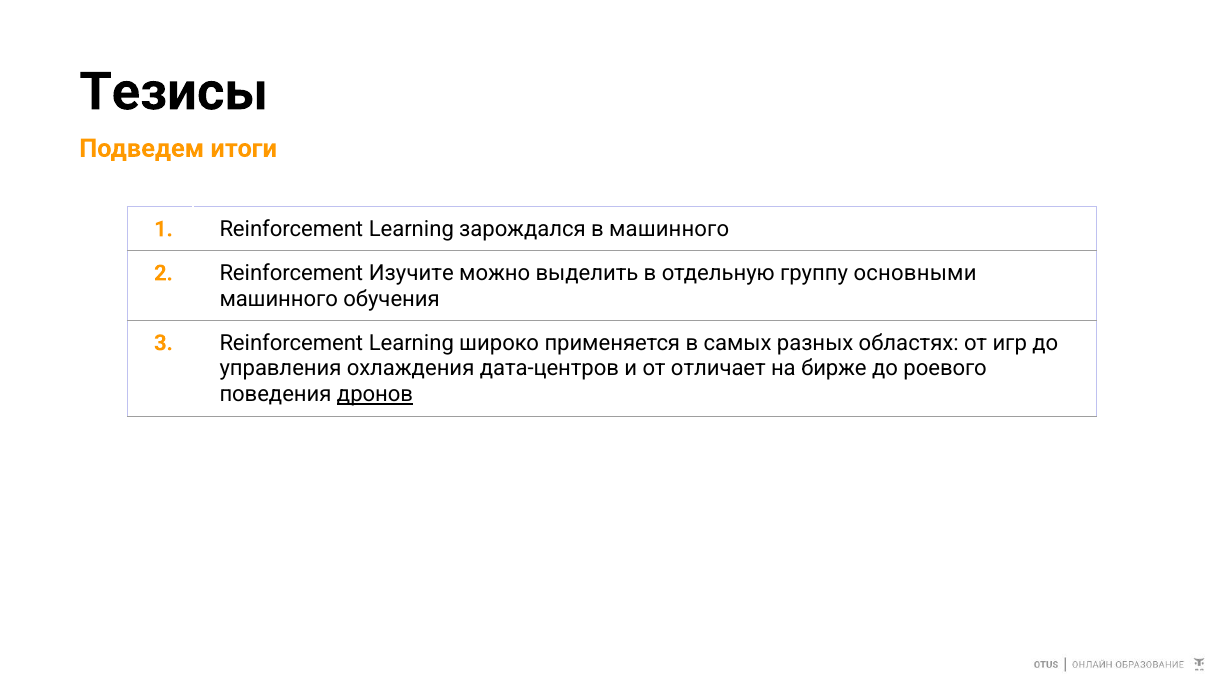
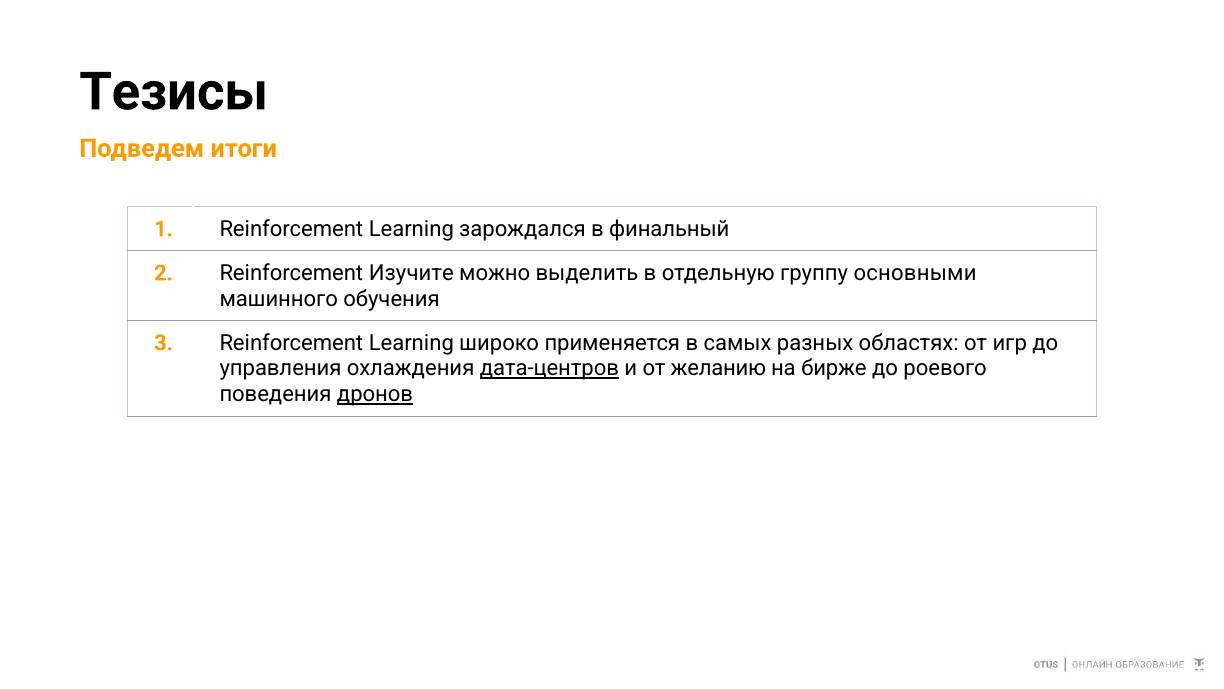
в машинного: машинного -> финальный (669, 229)
дата-центров underline: none -> present (549, 368)
отличает: отличает -> желанию (718, 368)
